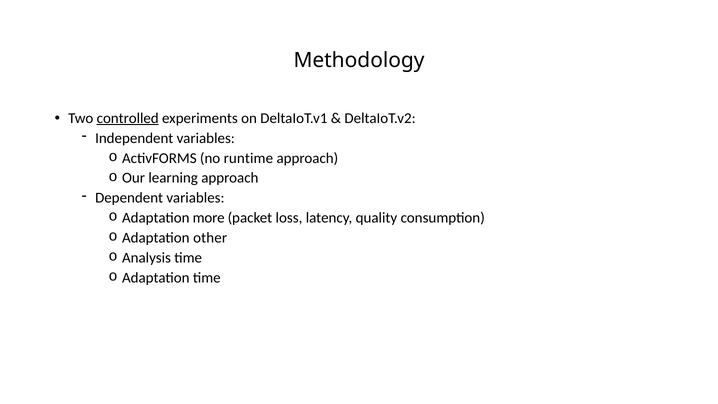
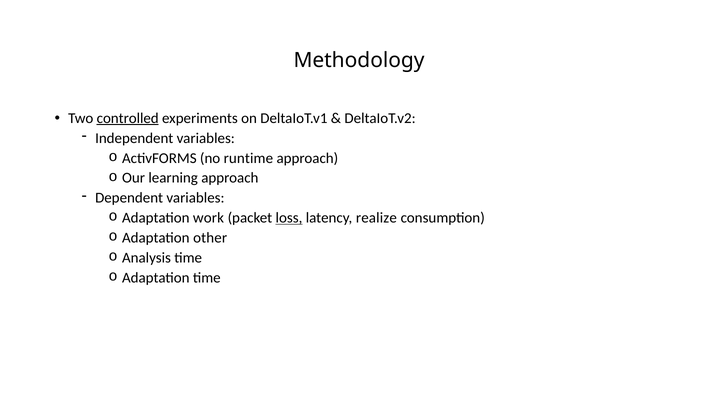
more: more -> work (209, 218)
loss underline: none -> present (289, 218)
quality: quality -> realize (376, 218)
